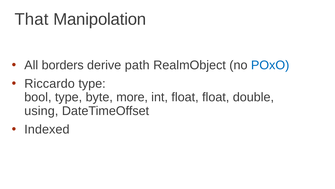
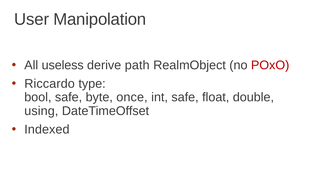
That: That -> User (32, 19)
borders: borders -> useless (63, 65)
POxO colour: blue -> red (270, 65)
bool type: type -> safe (69, 97)
more: more -> once (132, 97)
int float: float -> safe (185, 97)
